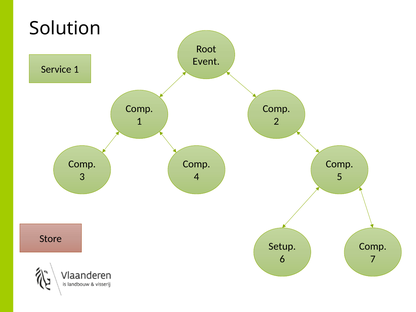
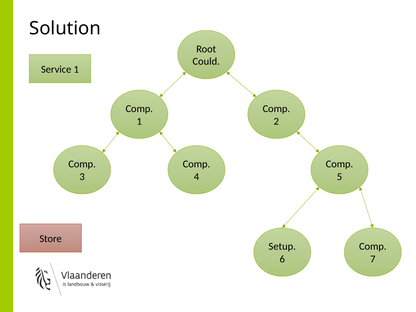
Event: Event -> Could (206, 62)
